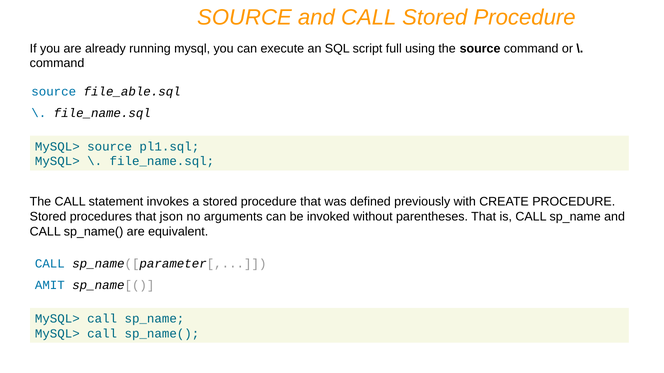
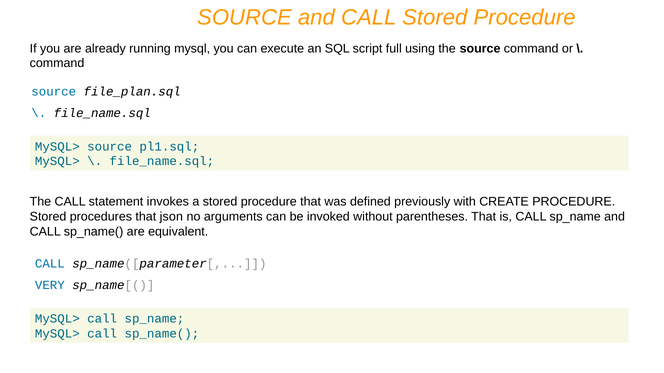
file_able.sql: file_able.sql -> file_plan.sql (132, 92)
AMIT: AMIT -> VERY (50, 285)
